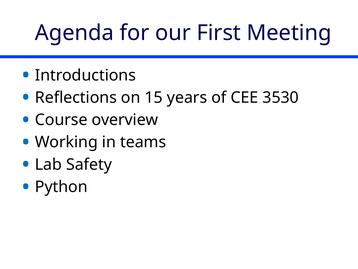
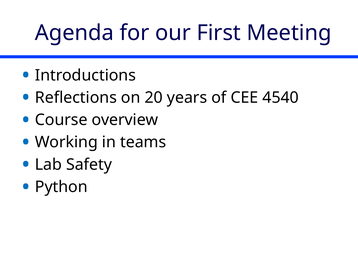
15: 15 -> 20 (154, 97)
3530: 3530 -> 4540 (281, 97)
